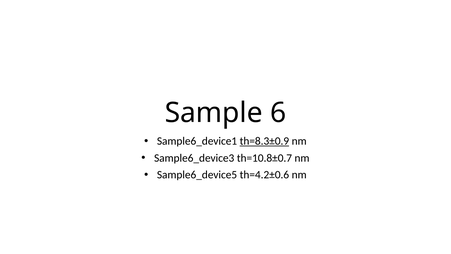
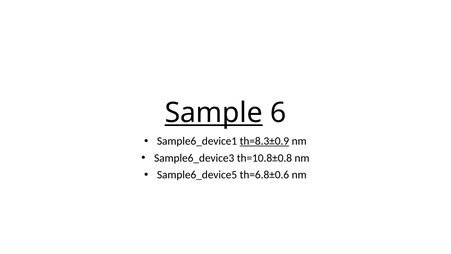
Sample underline: none -> present (214, 113)
th=10.8±0.7: th=10.8±0.7 -> th=10.8±0.8 (264, 158)
th=4.2±0.6: th=4.2±0.6 -> th=6.8±0.6 (264, 175)
